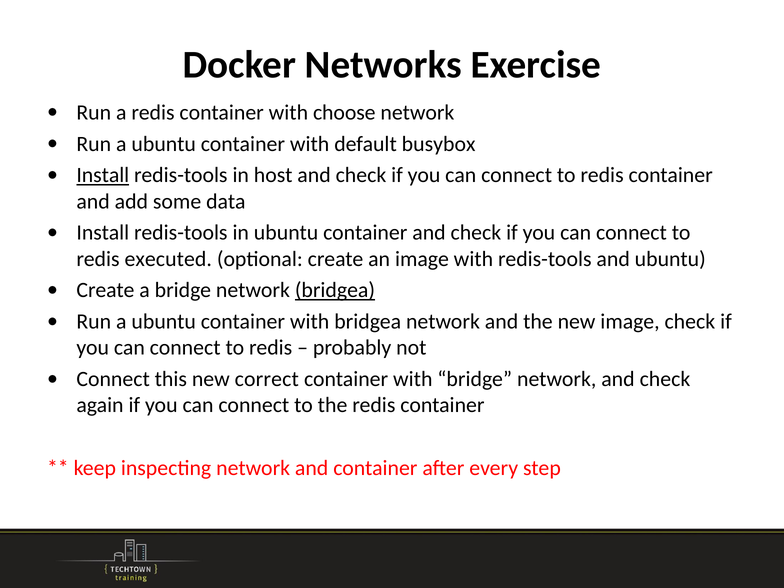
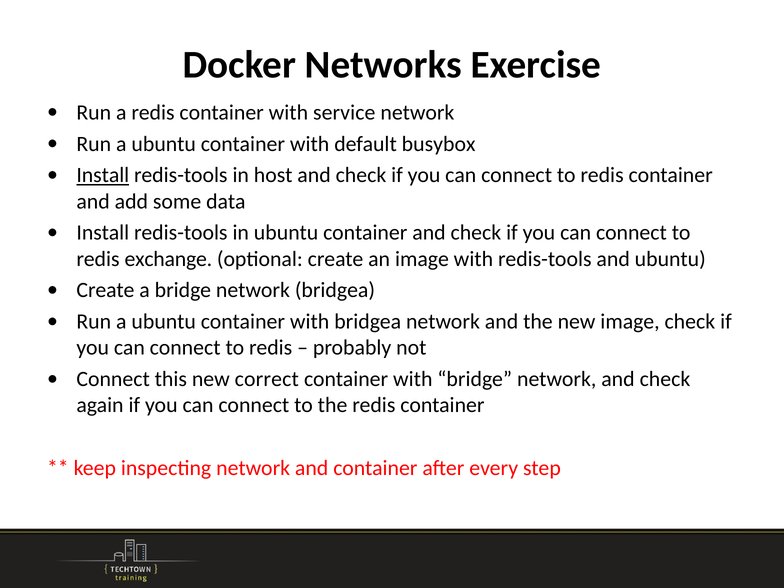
choose: choose -> service (344, 113)
executed: executed -> exchange (168, 259)
bridgea underline: present -> none (335, 290)
